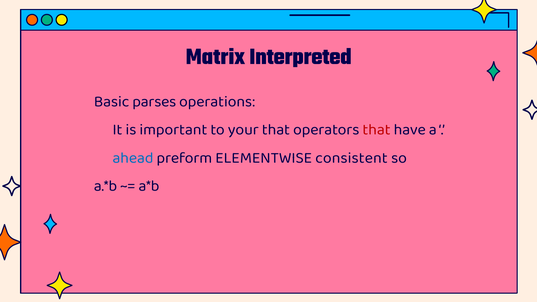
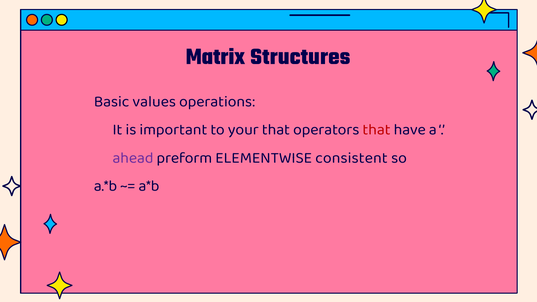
Interpreted: Interpreted -> Structures (300, 56)
parses: parses -> values (154, 101)
ahead colour: blue -> purple (133, 158)
